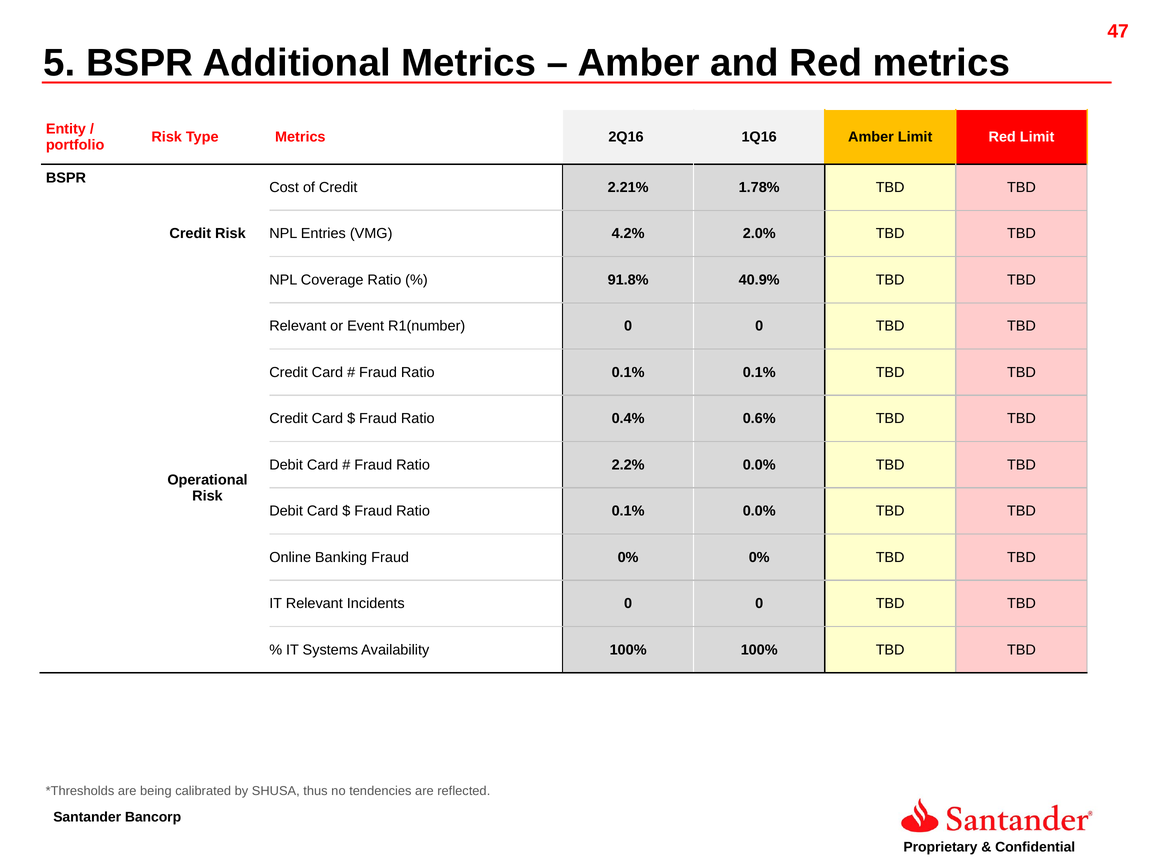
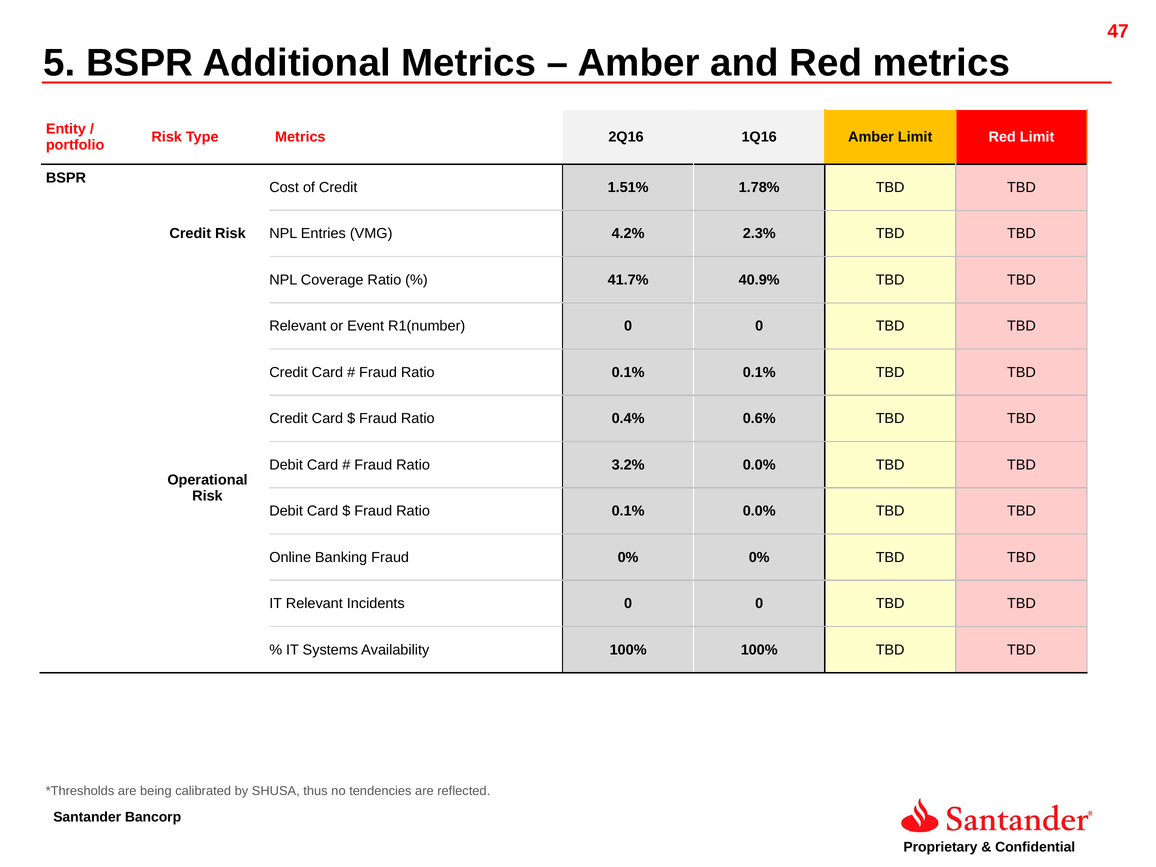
2.21%: 2.21% -> 1.51% (628, 187)
2.0%: 2.0% -> 2.3% (759, 234)
91.8%: 91.8% -> 41.7% (628, 280)
2.2%: 2.2% -> 3.2% (628, 465)
